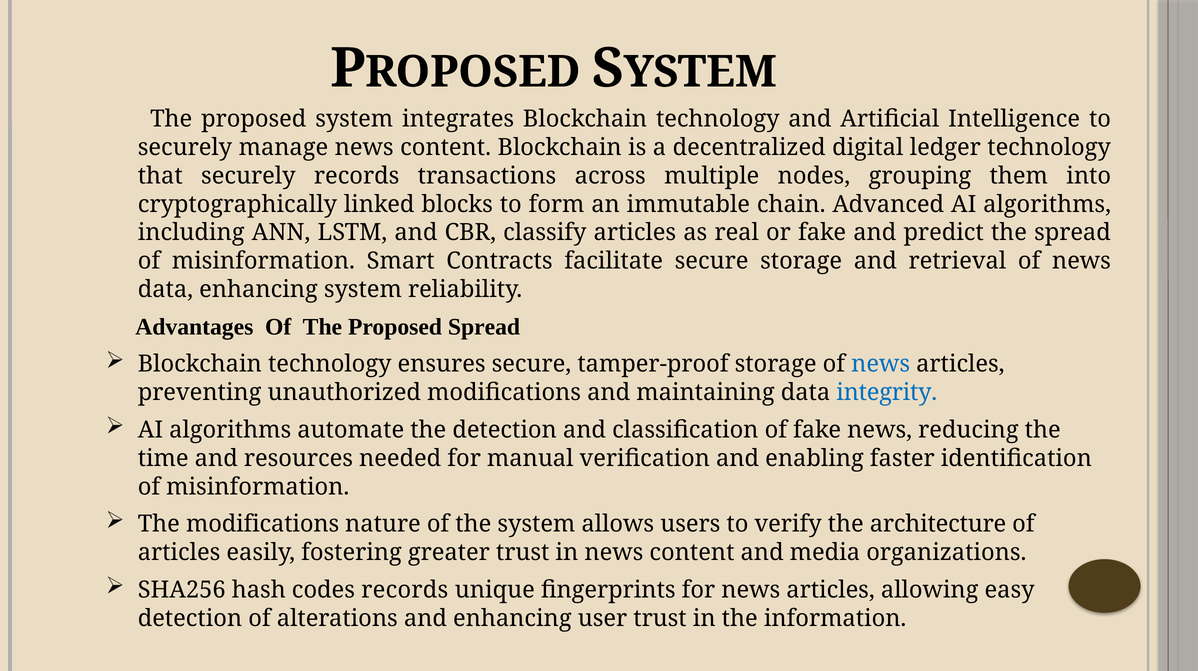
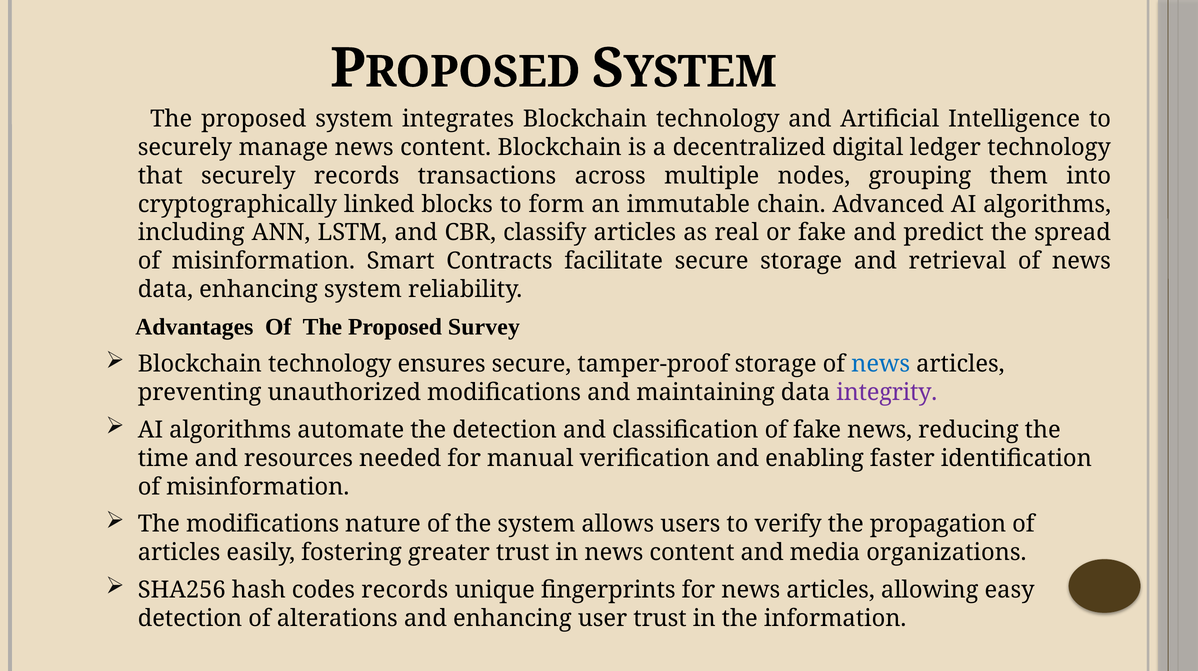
Proposed Spread: Spread -> Survey (484, 327)
integrity colour: blue -> purple (887, 392)
architecture: architecture -> propagation (938, 524)
